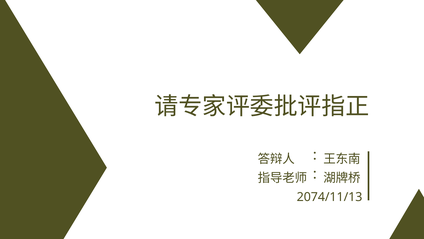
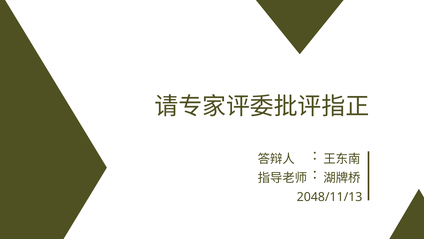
2074/11/13: 2074/11/13 -> 2048/11/13 (330, 197)
